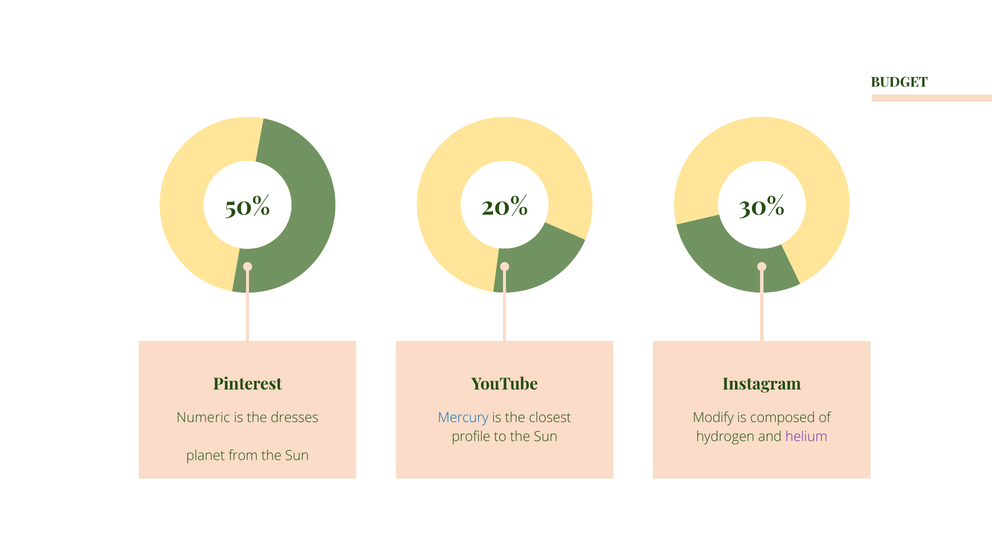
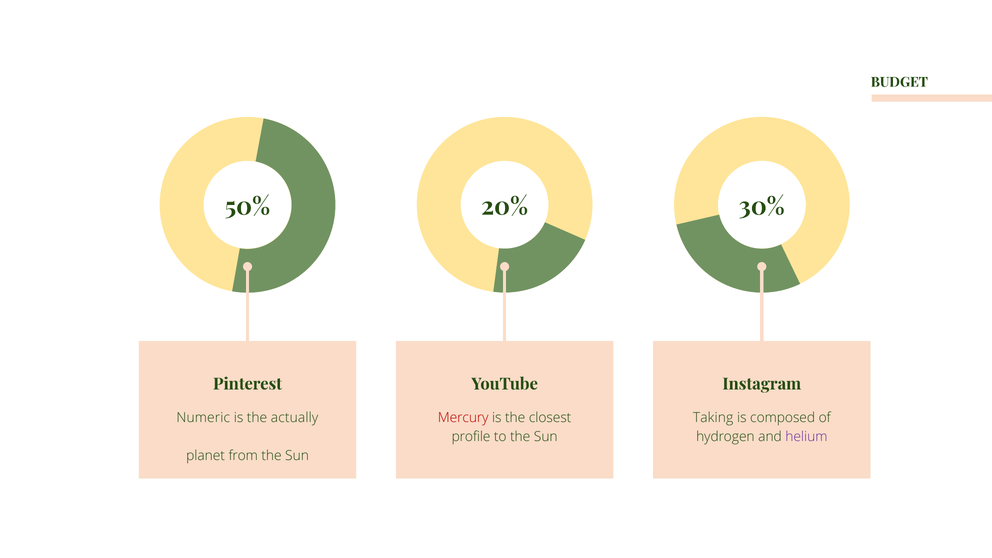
dresses: dresses -> actually (295, 418)
Mercury colour: blue -> red (463, 418)
Modify: Modify -> Taking (713, 418)
